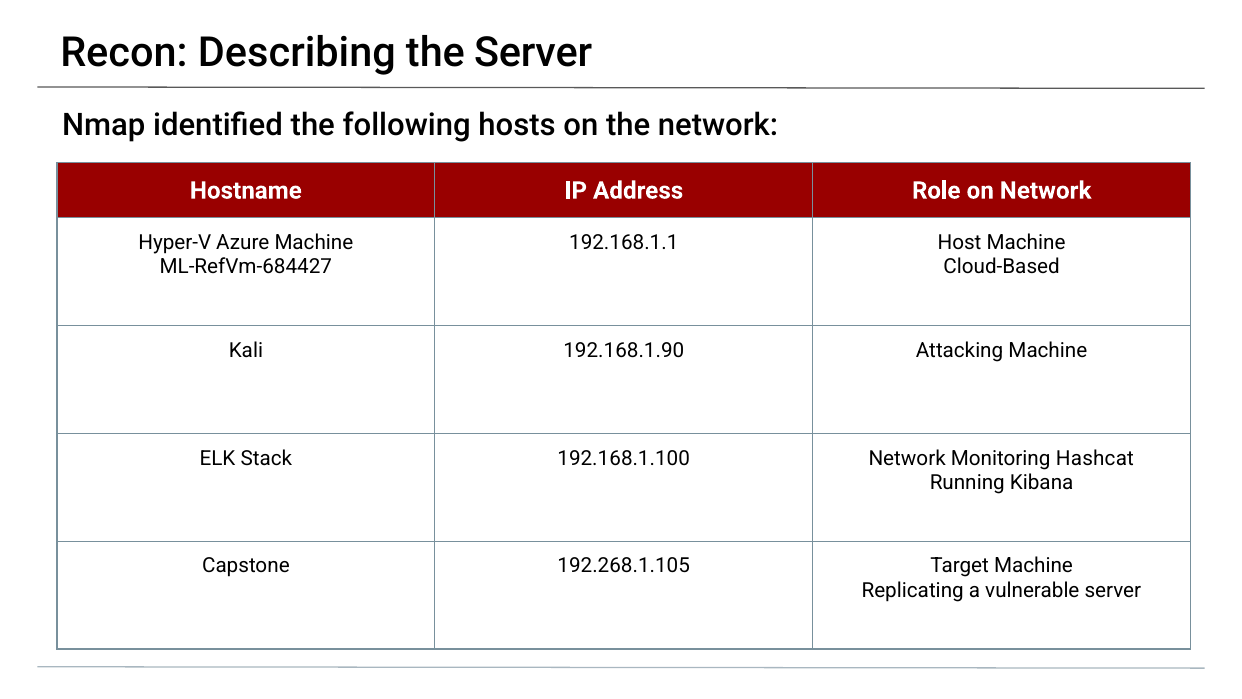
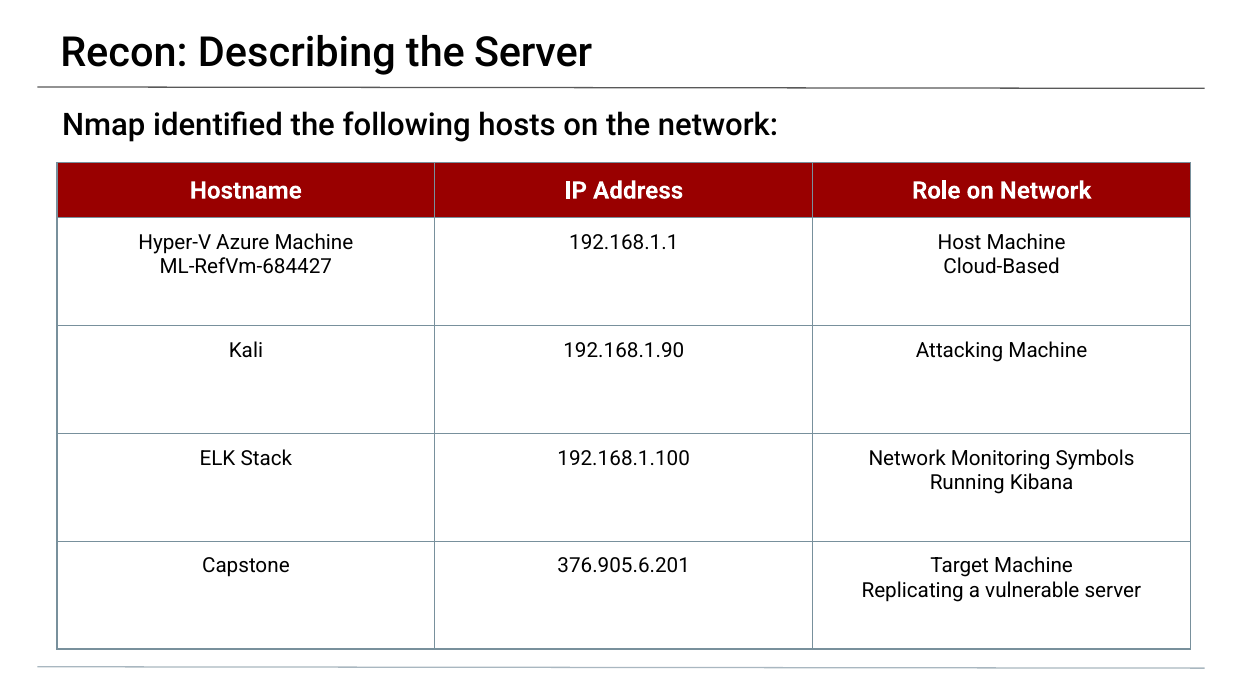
Hashcat: Hashcat -> Symbols (1095, 458)
192.268.1.105: 192.268.1.105 -> 376.905.6.201 (624, 566)
